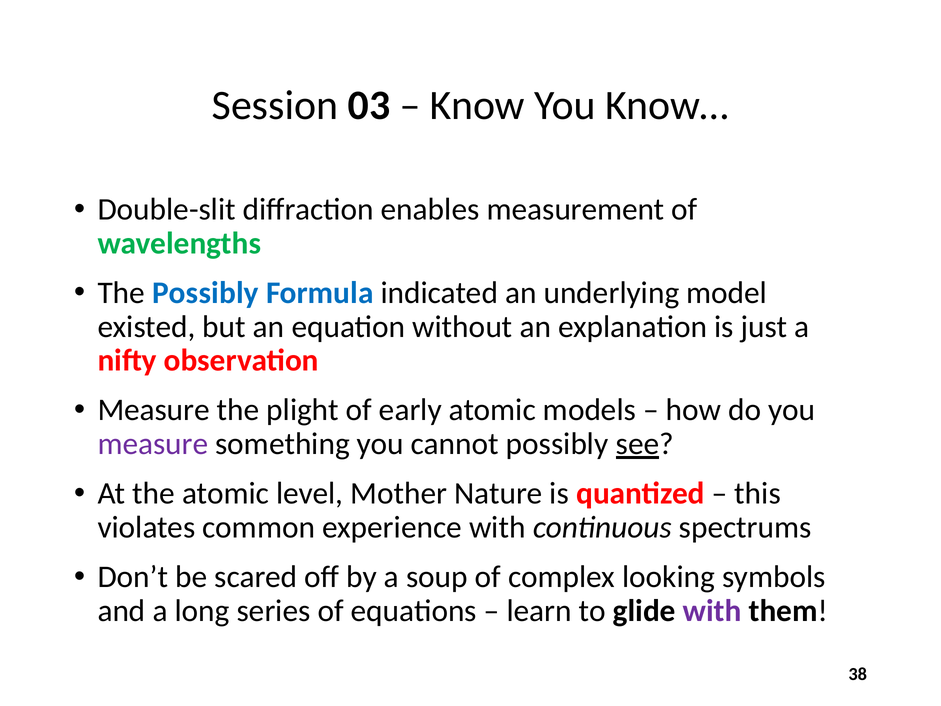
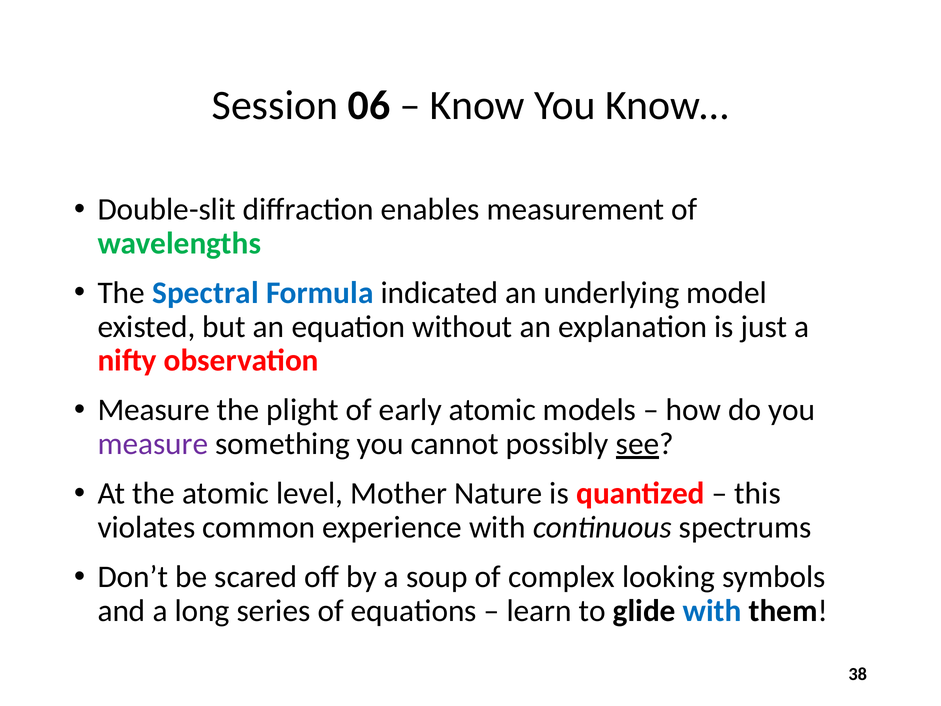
03: 03 -> 06 (369, 105)
The Possibly: Possibly -> Spectral (205, 293)
with colour: purple -> blue (712, 611)
